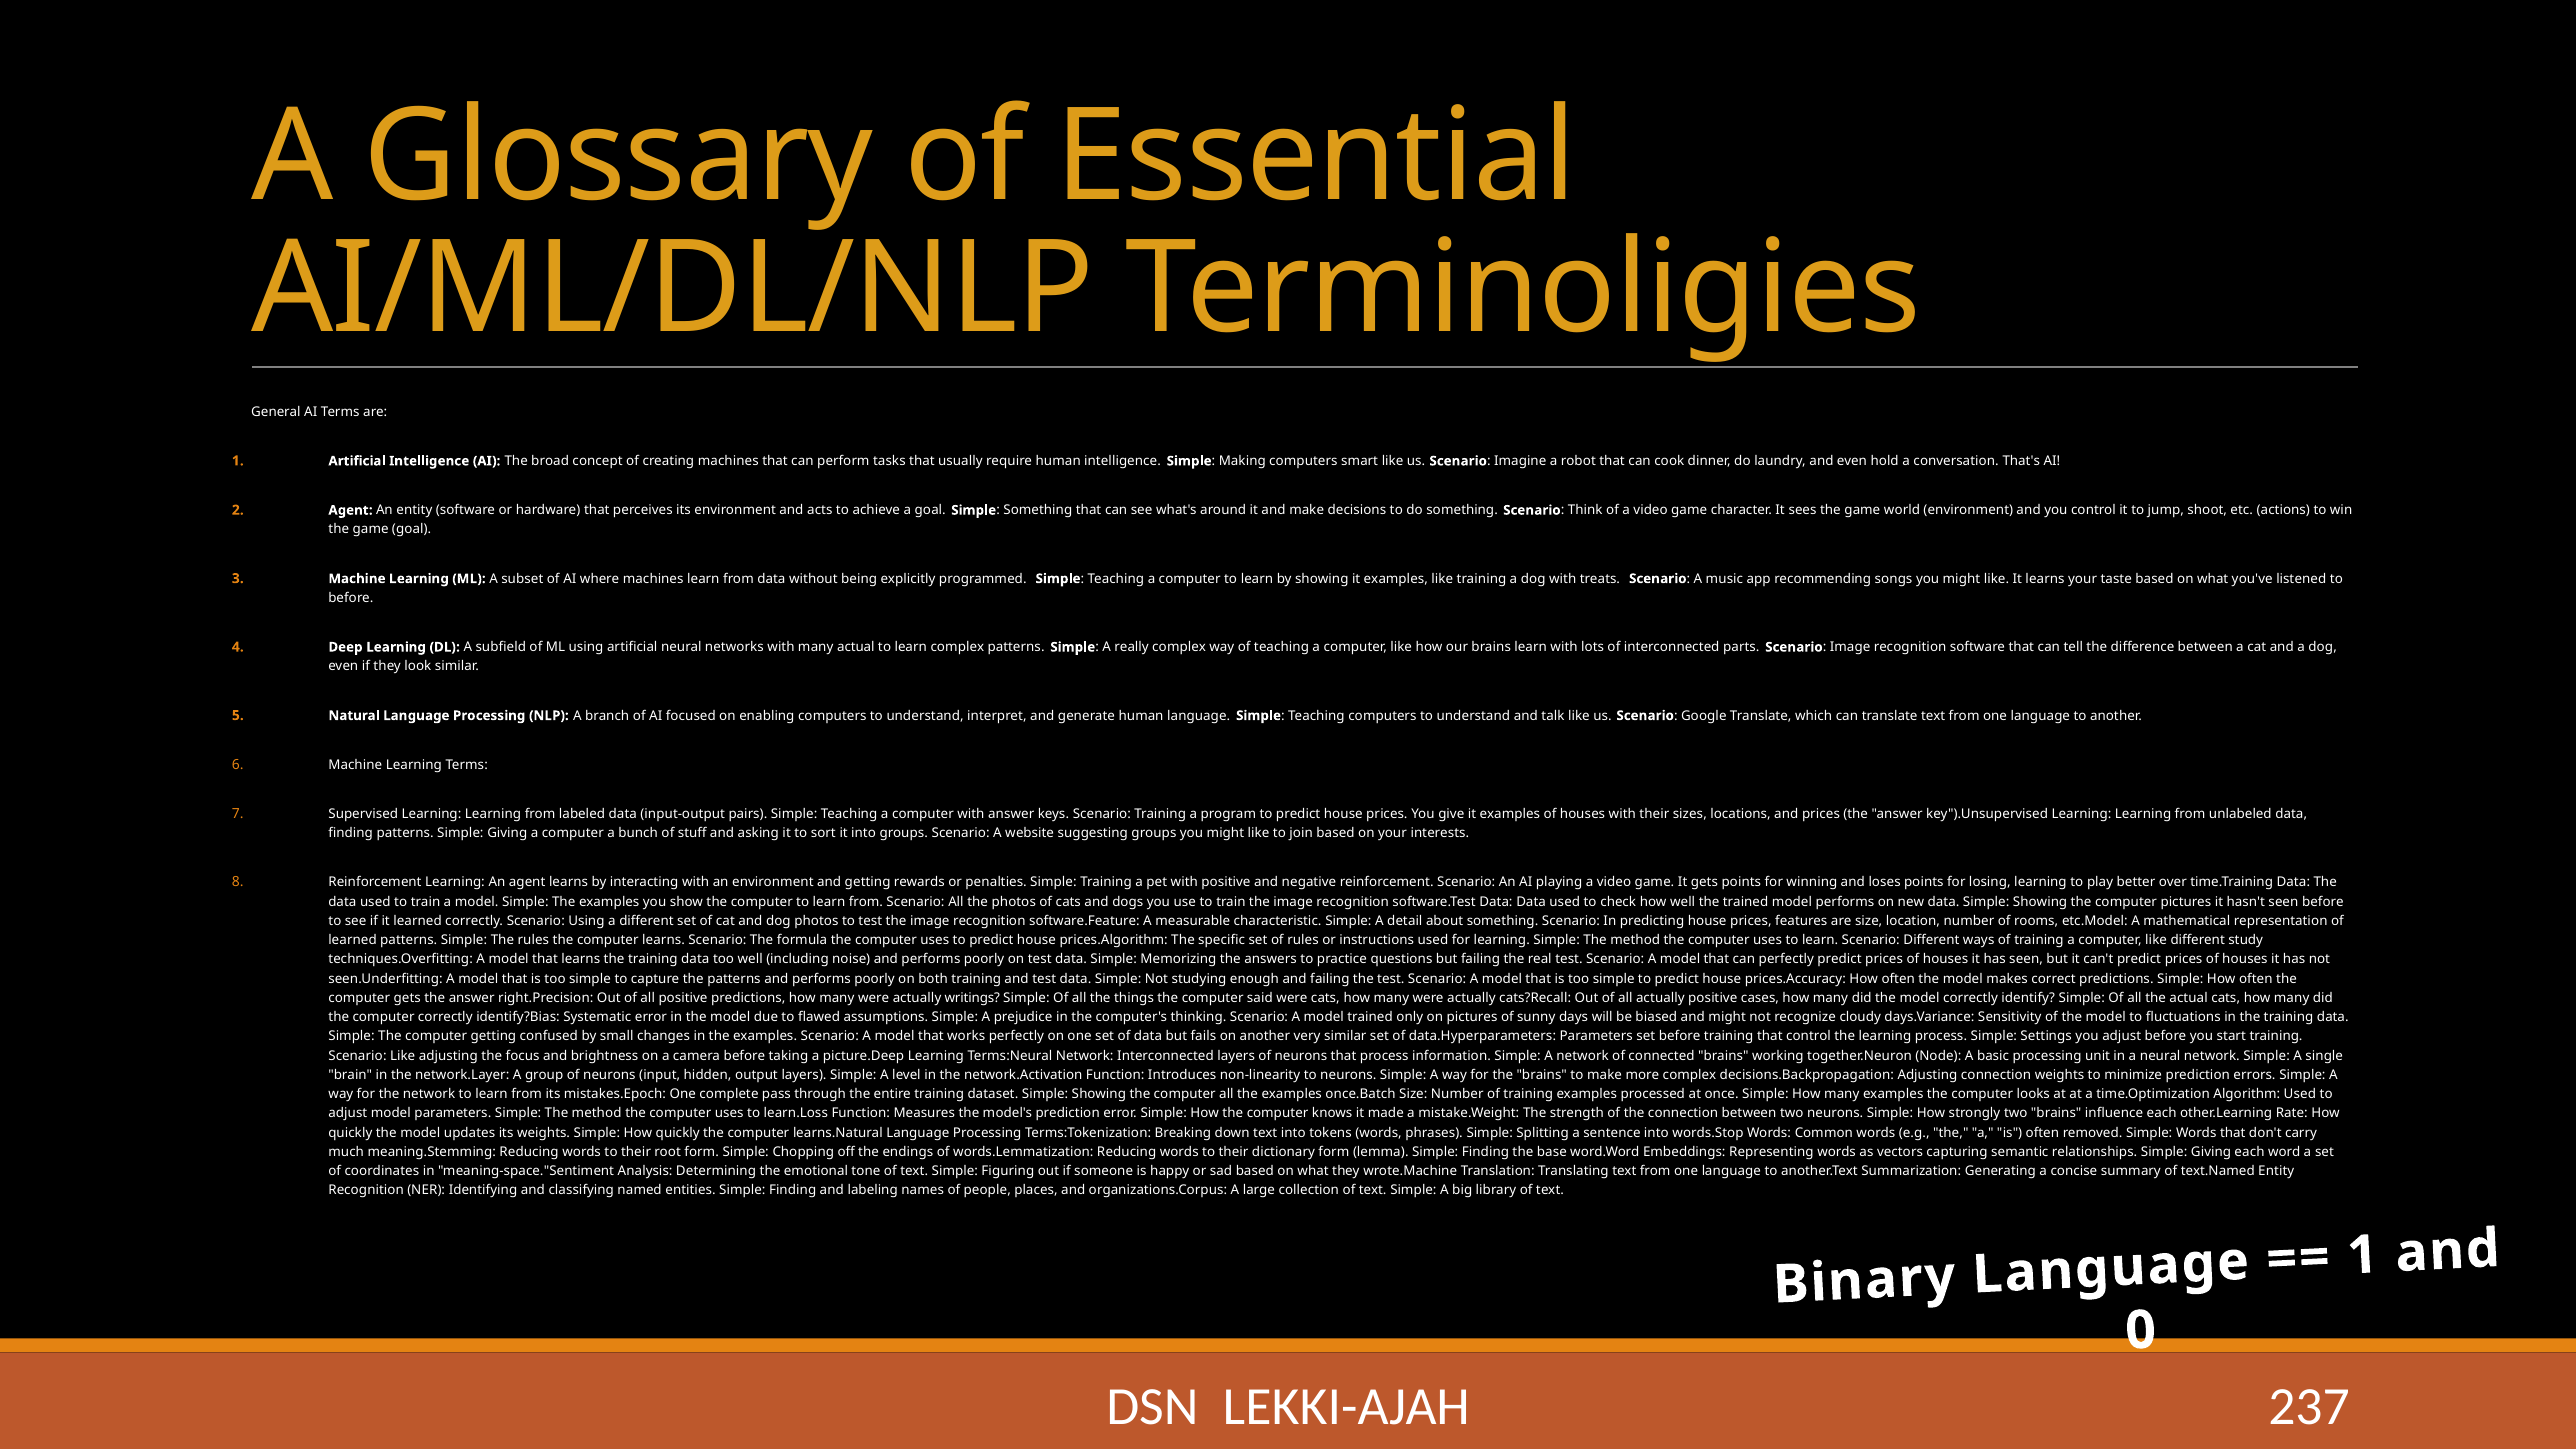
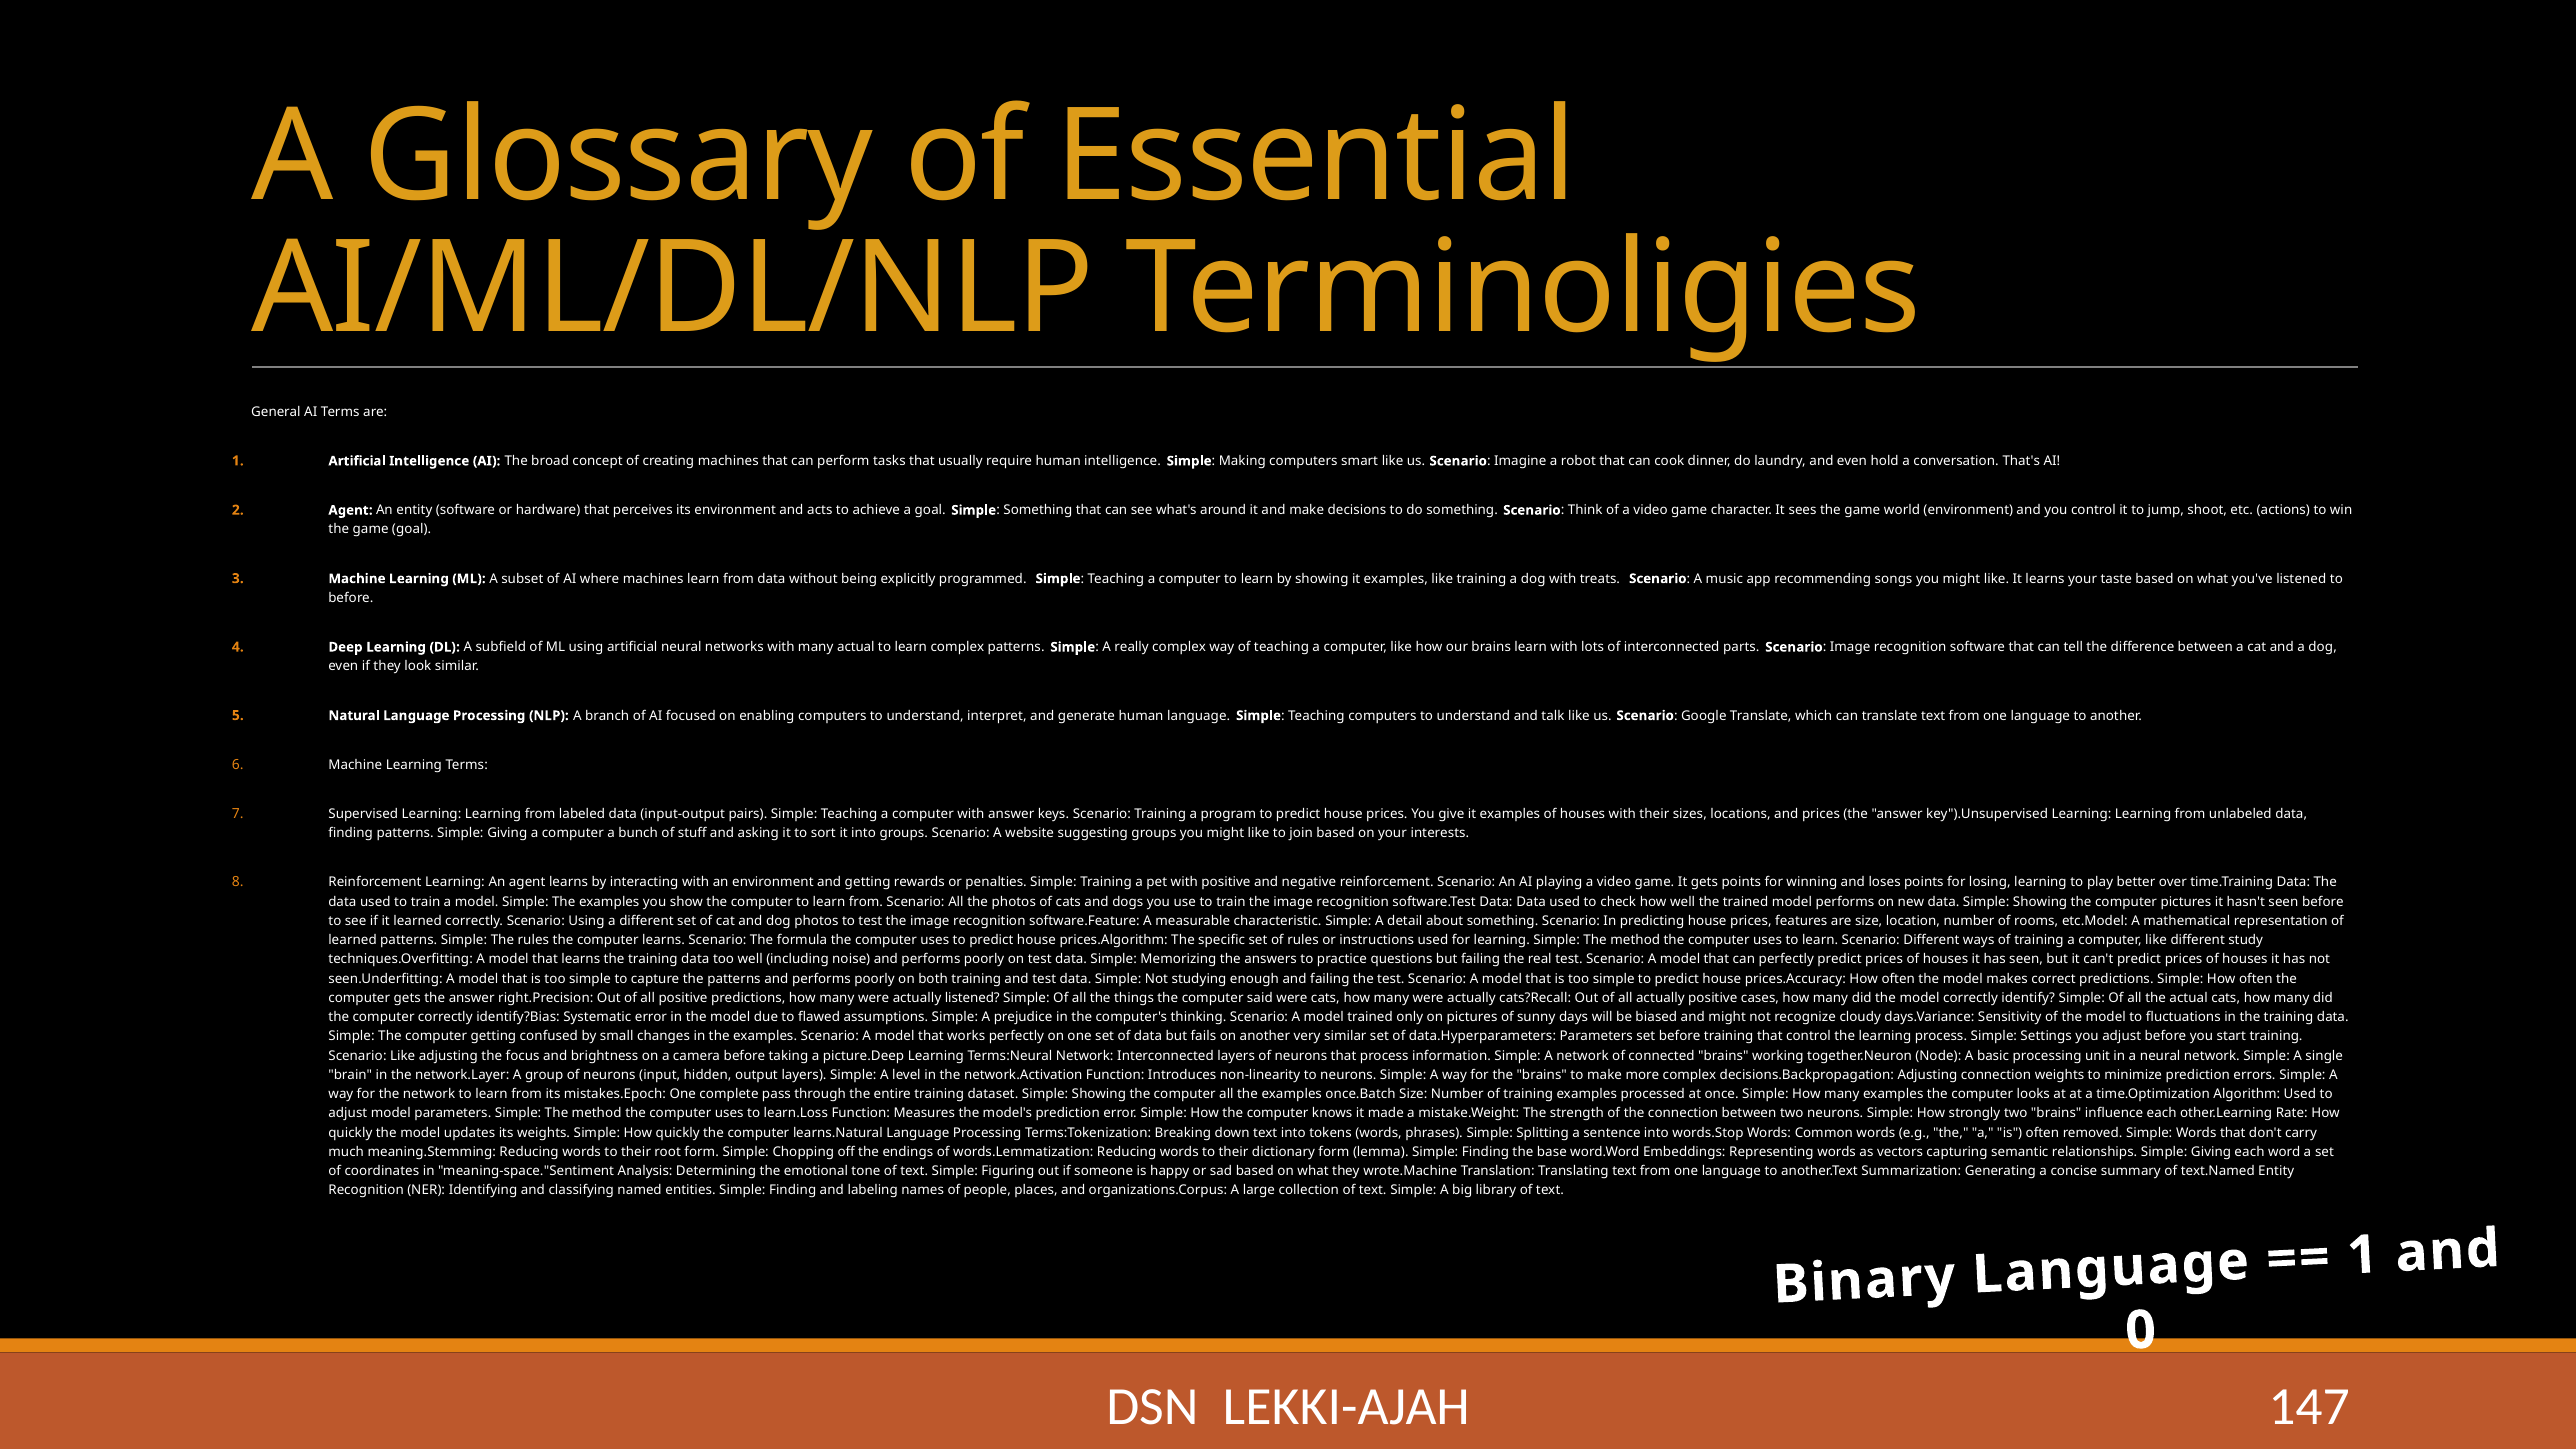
actually writings: writings -> listened (972, 998)
237: 237 -> 147 (2309, 1406)
